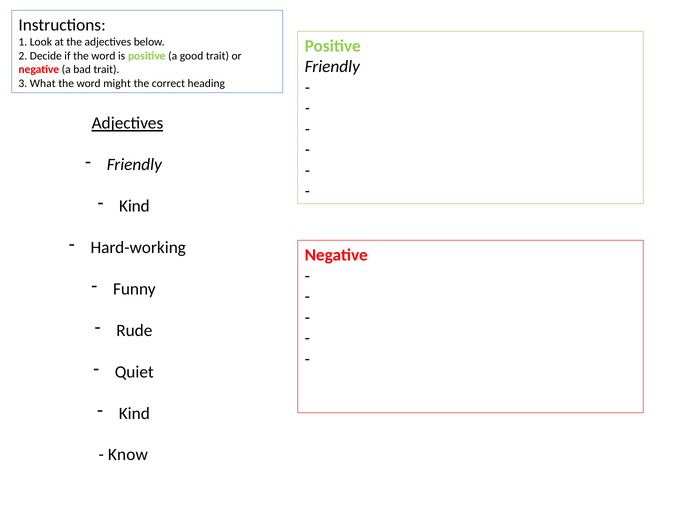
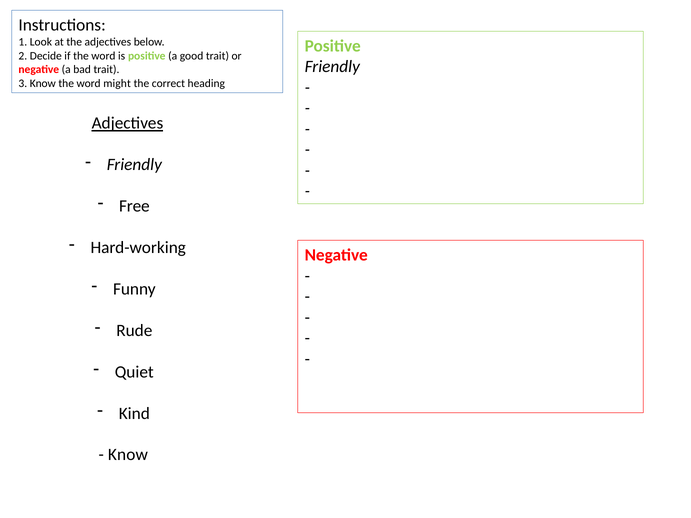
3 What: What -> Know (43, 83)
Kind: Kind -> Free (134, 206)
